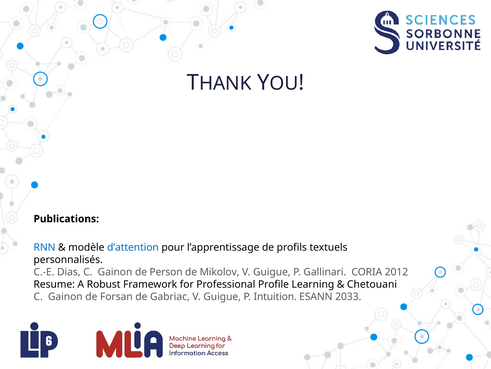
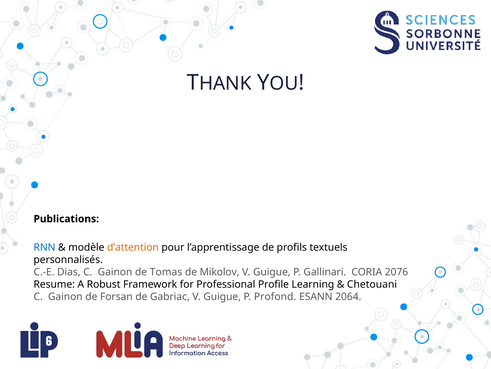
d’attention colour: blue -> orange (133, 247)
Person: Person -> Tomas (166, 272)
2012: 2012 -> 2076 (396, 272)
Intuition: Intuition -> Profond (275, 296)
2033: 2033 -> 2064 (348, 296)
